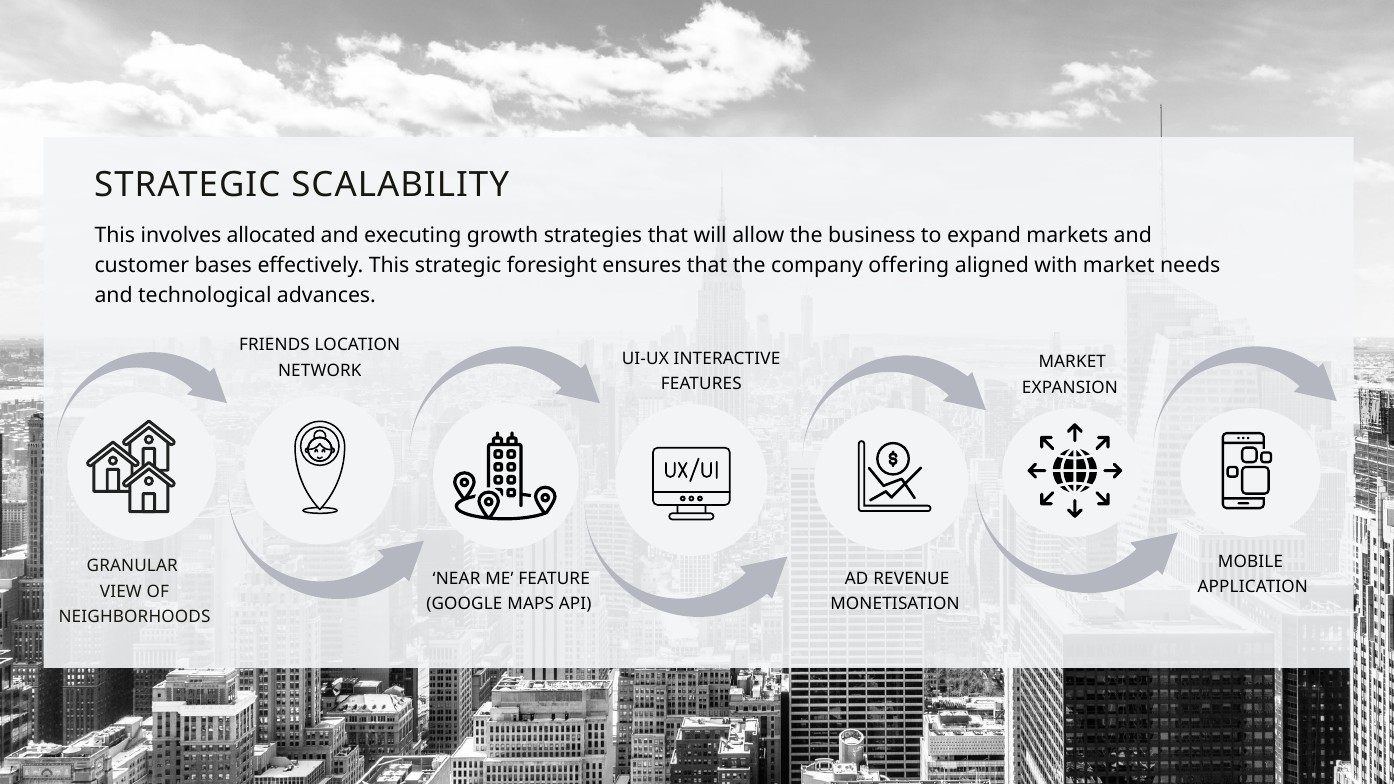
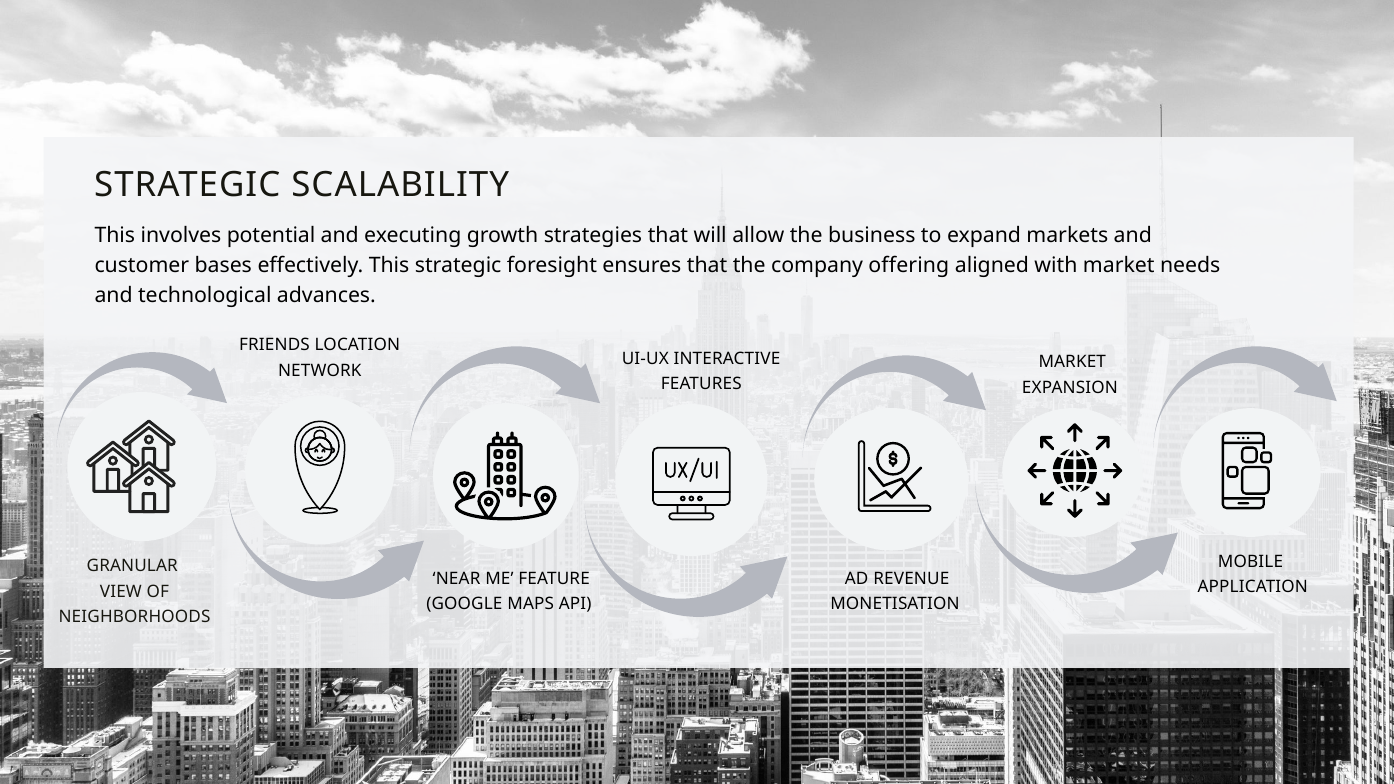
allocated: allocated -> potential (271, 236)
